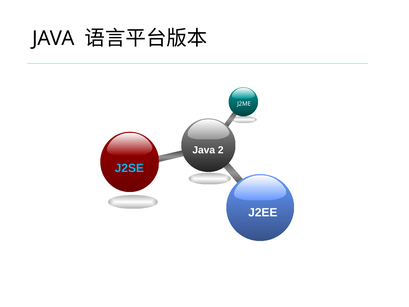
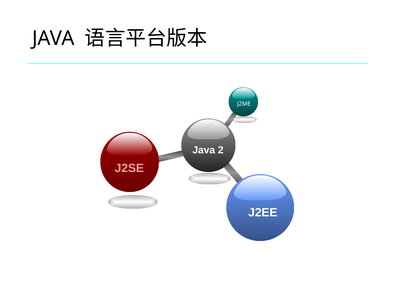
J2SE colour: light blue -> pink (129, 168)
